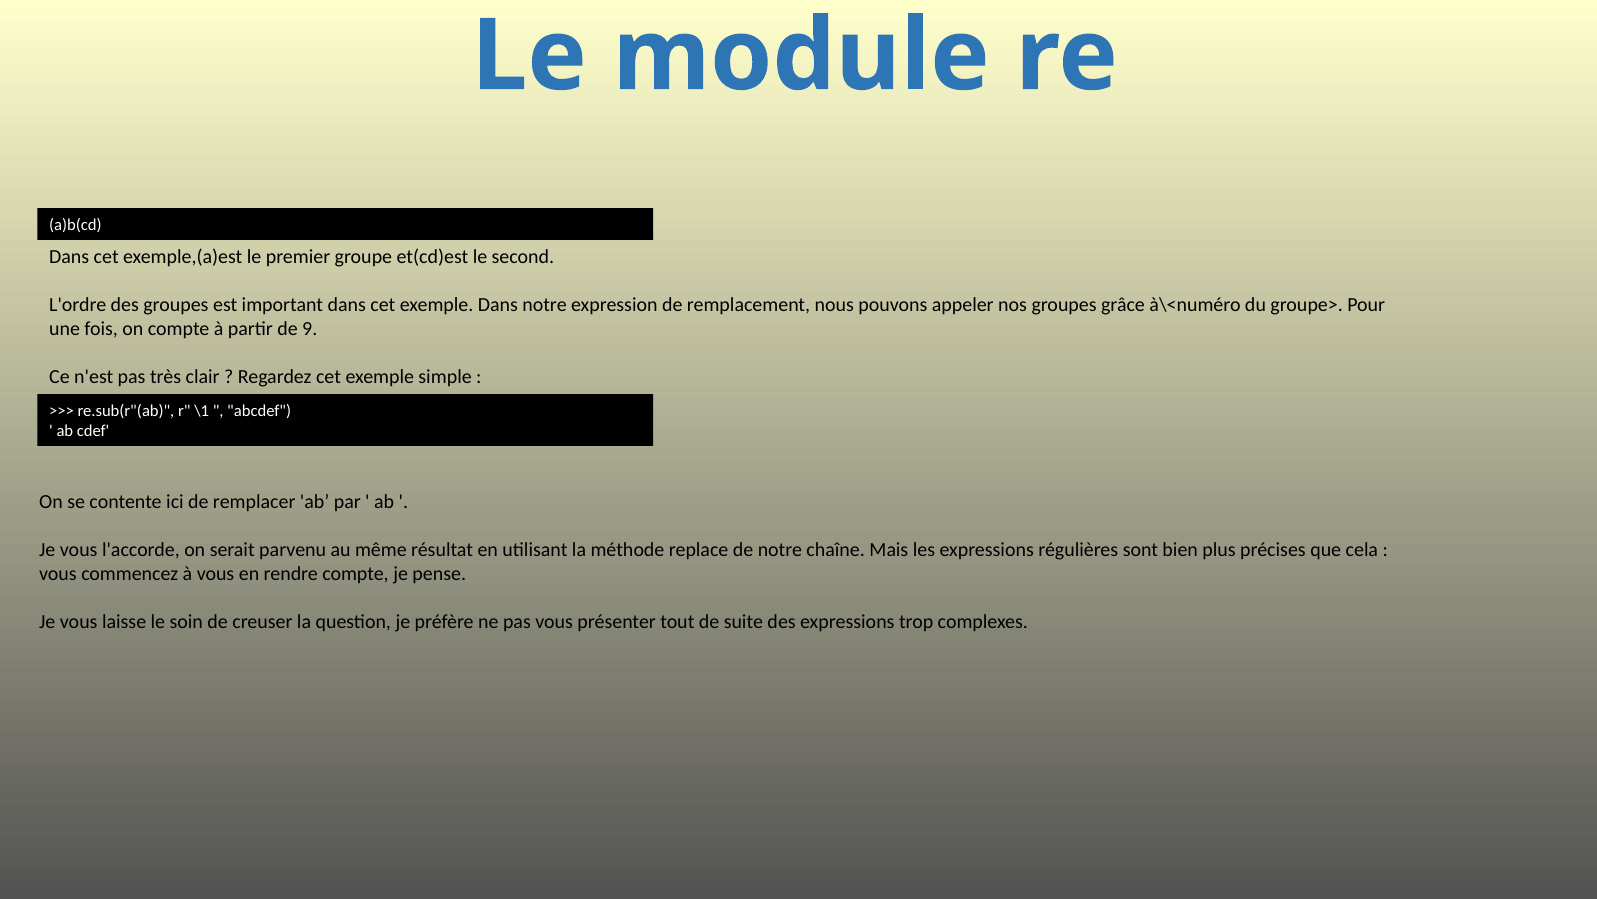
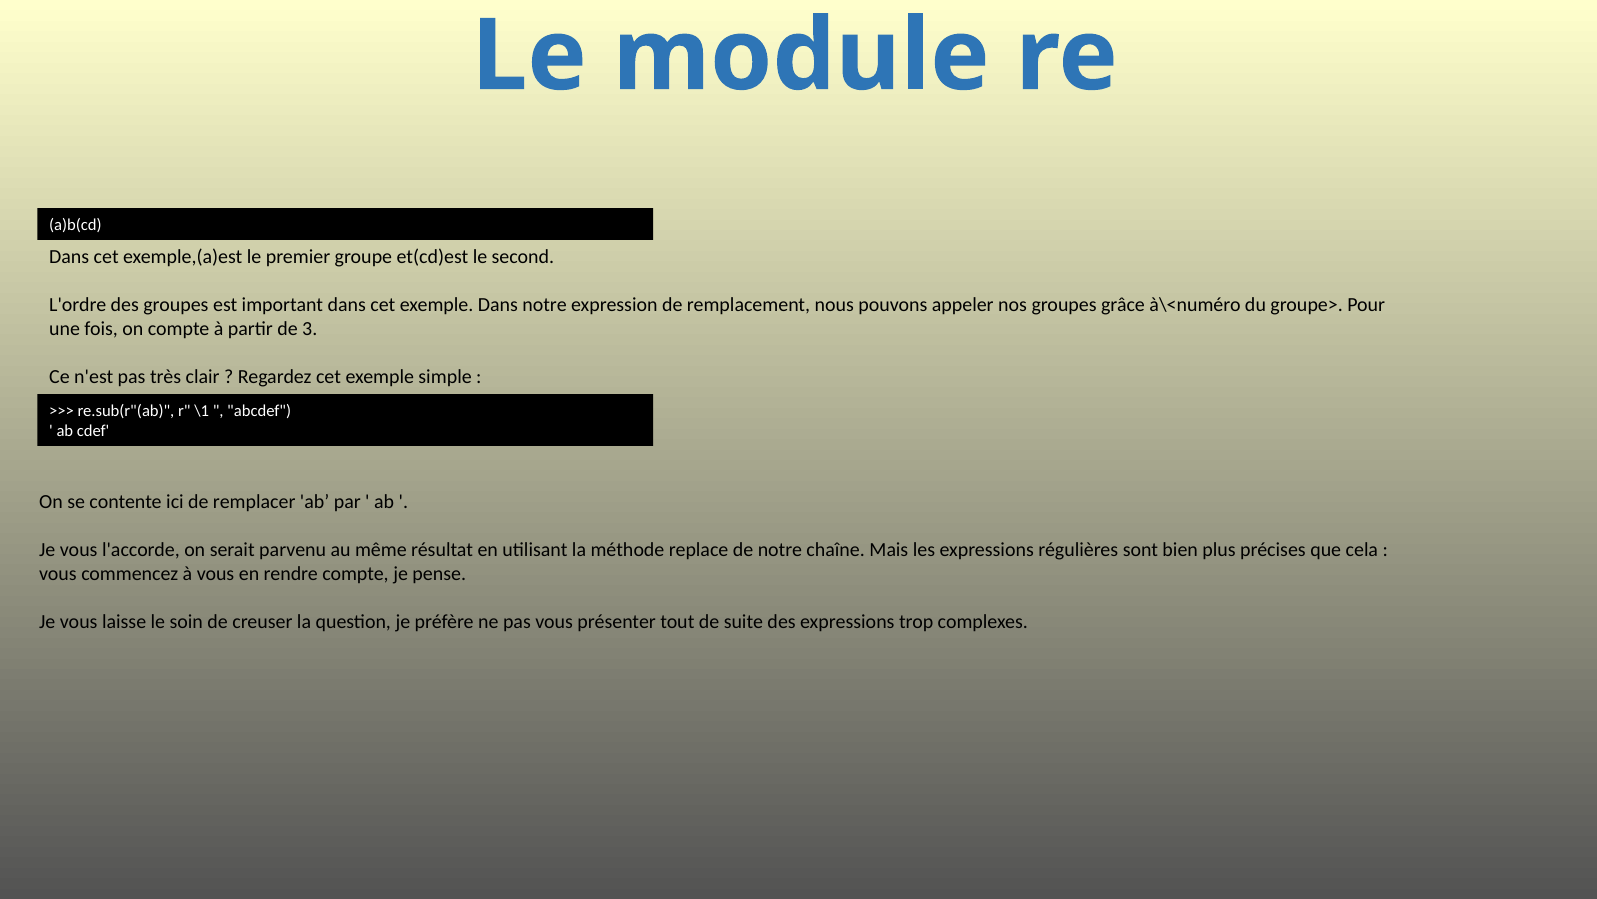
9: 9 -> 3 (310, 329)
